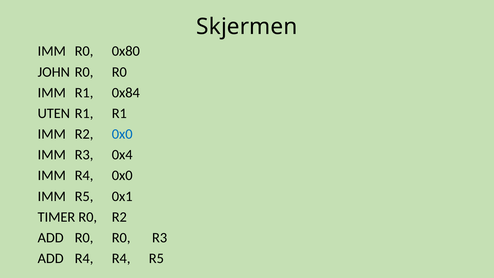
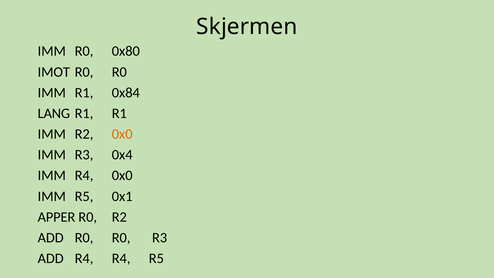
JOHN: JOHN -> IMOT (54, 72)
UTEN: UTEN -> LANG (54, 113)
0x0 colour: blue -> orange (122, 134)
TIMER: TIMER -> APPER (56, 217)
